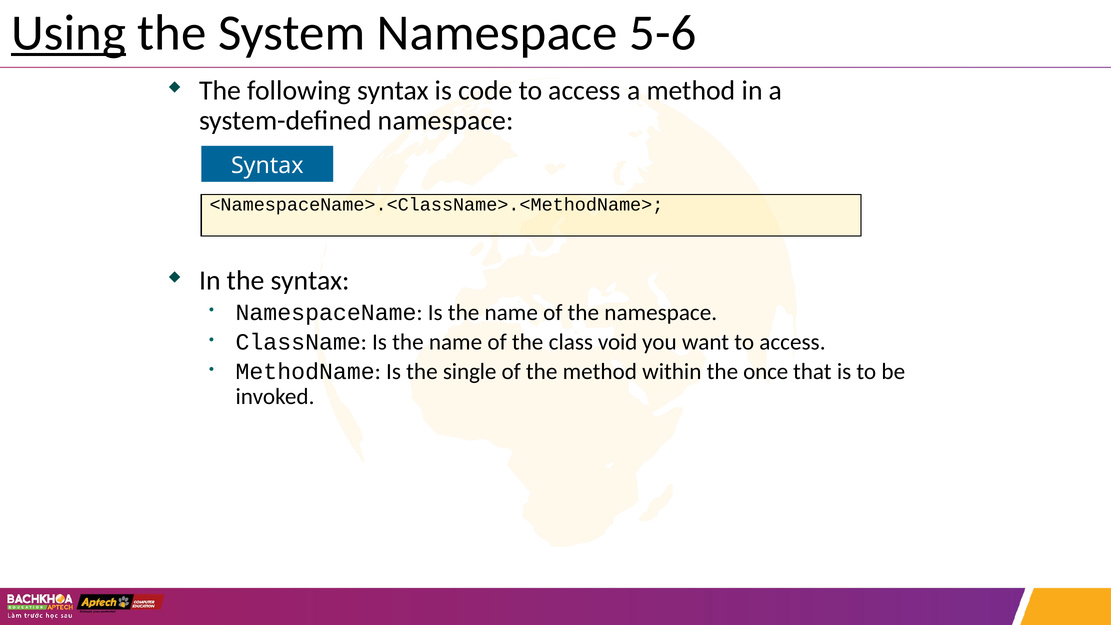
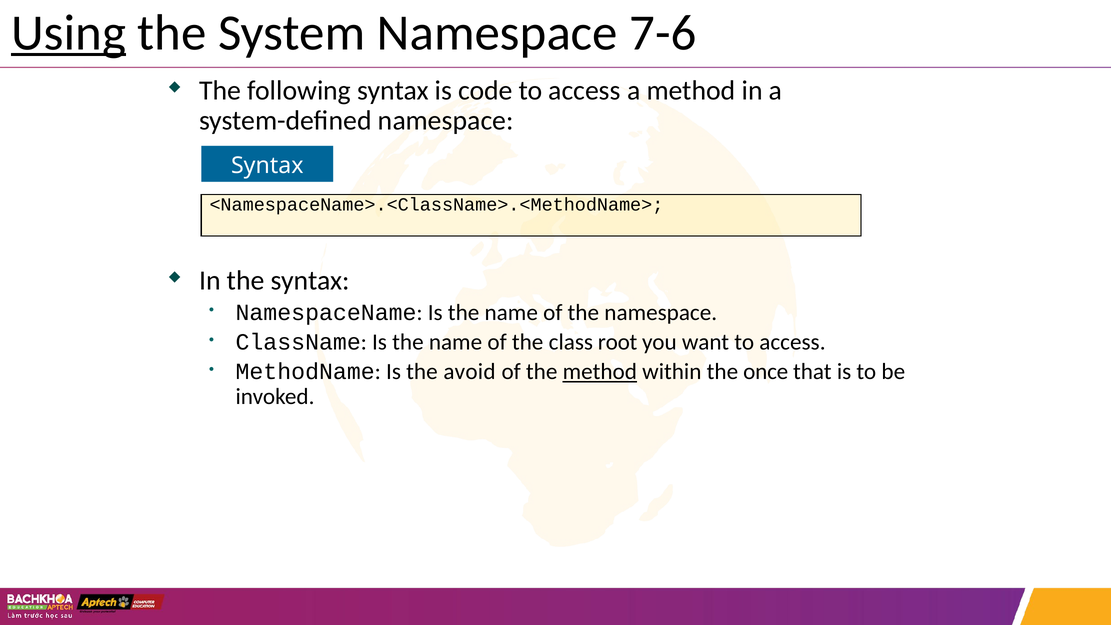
5-6: 5-6 -> 7-6 (663, 33)
void: void -> root (618, 342)
single: single -> avoid (469, 372)
method underline: none -> present (600, 372)
